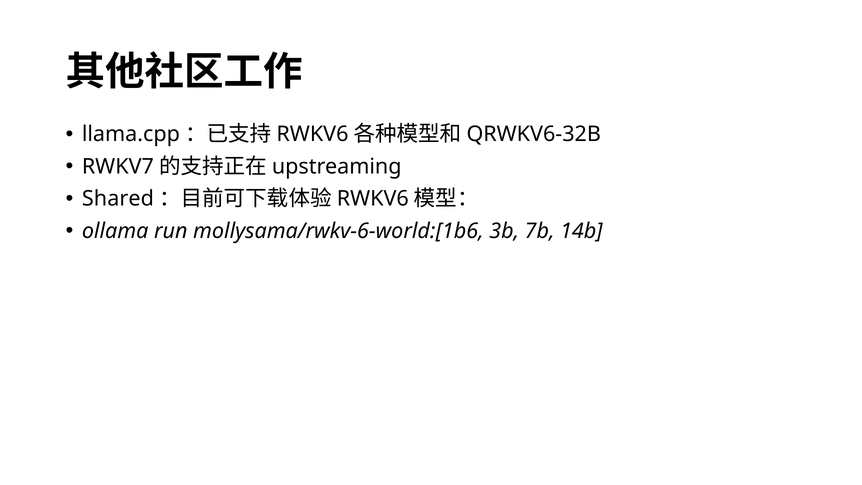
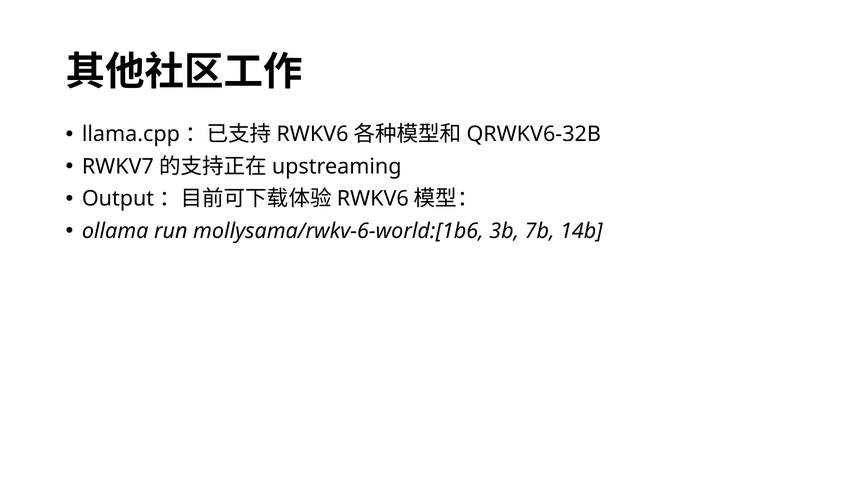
Shared: Shared -> Output (118, 199)
